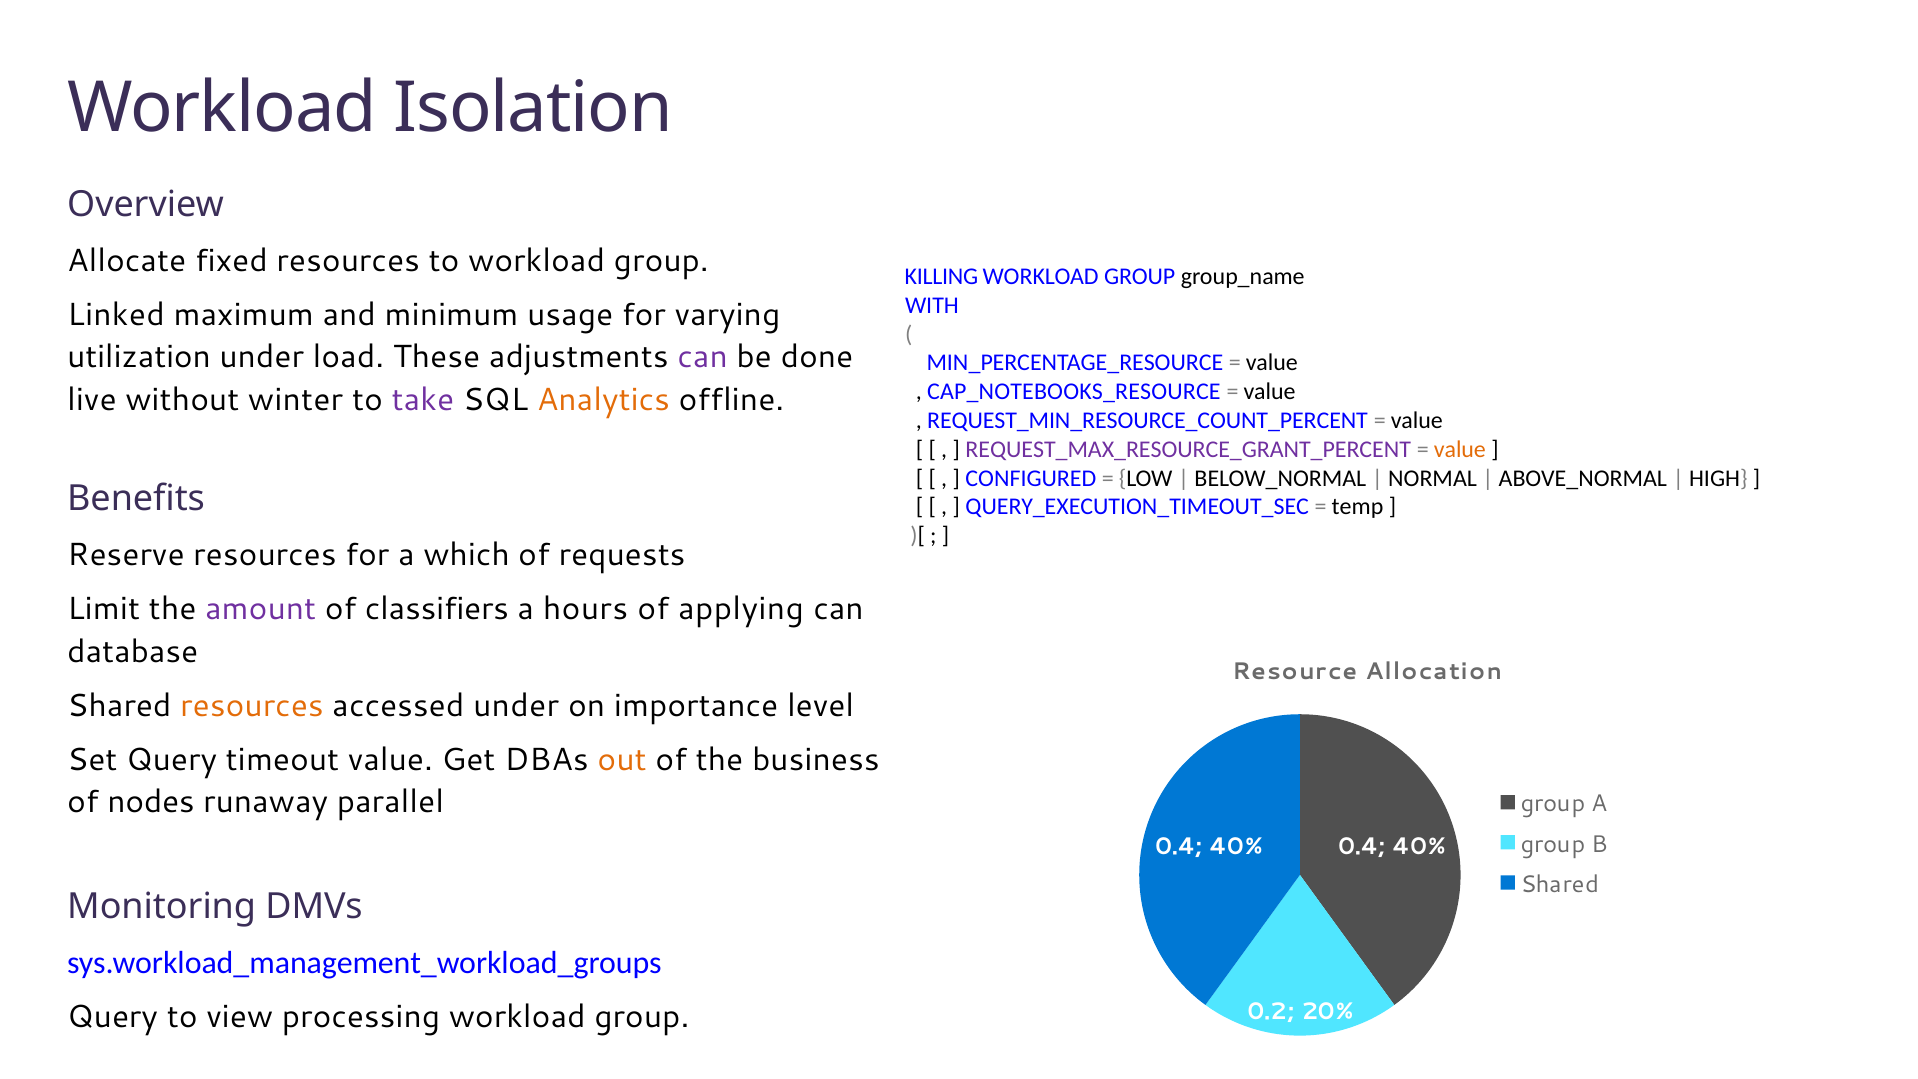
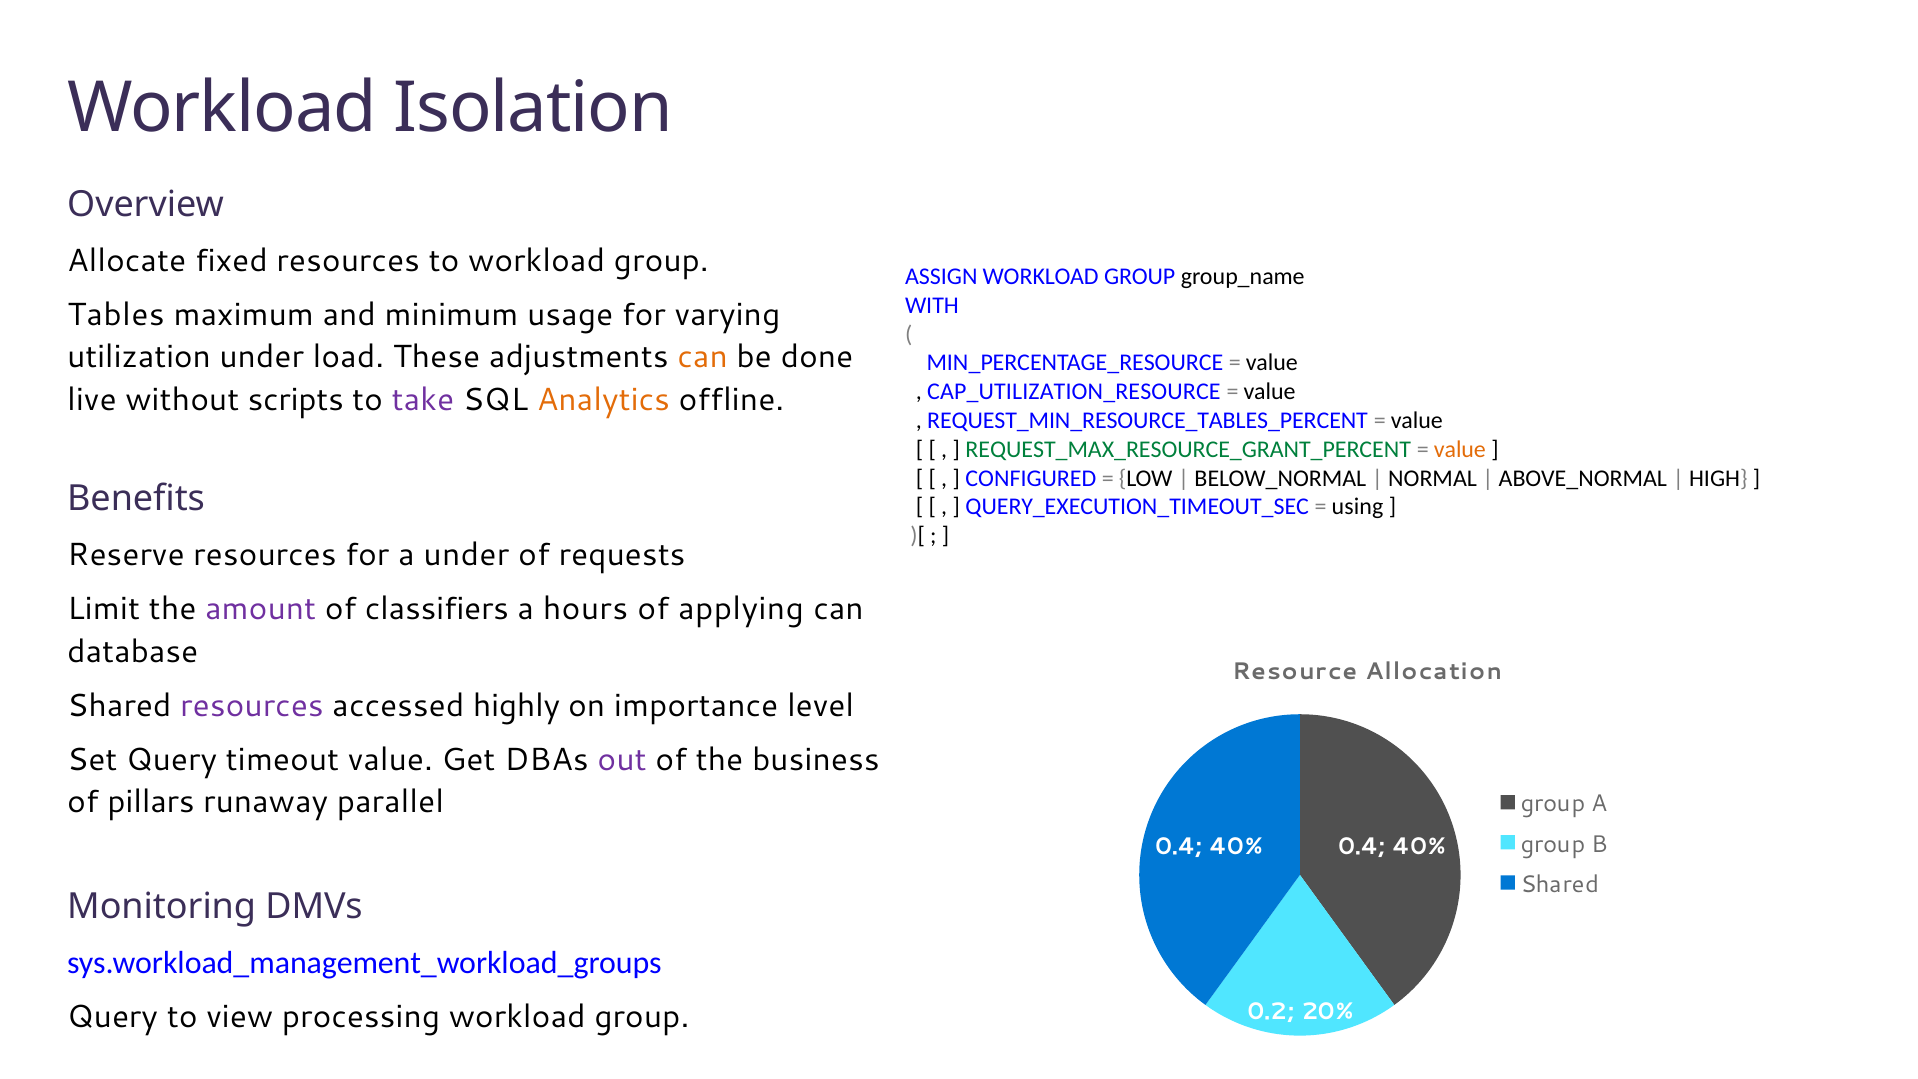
KILLING: KILLING -> ASSIGN (941, 277)
Linked: Linked -> Tables (116, 315)
can colour: purple -> orange (703, 357)
CAP_NOTEBOOKS_RESOURCE: CAP_NOTEBOOKS_RESOURCE -> CAP_UTILIZATION_RESOURCE (1074, 392)
winter: winter -> scripts (296, 399)
REQUEST_MIN_RESOURCE_COUNT_PERCENT: REQUEST_MIN_RESOURCE_COUNT_PERCENT -> REQUEST_MIN_RESOURCE_TABLES_PERCENT (1148, 421)
REQUEST_MAX_RESOURCE_GRANT_PERCENT colour: purple -> green (1188, 449)
temp: temp -> using (1357, 507)
a which: which -> under (466, 555)
resources colour: orange -> purple (252, 706)
accessed under: under -> highly (516, 706)
out colour: orange -> purple (622, 760)
nodes: nodes -> pillars (151, 802)
